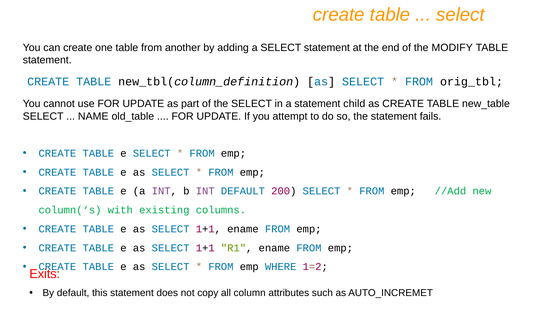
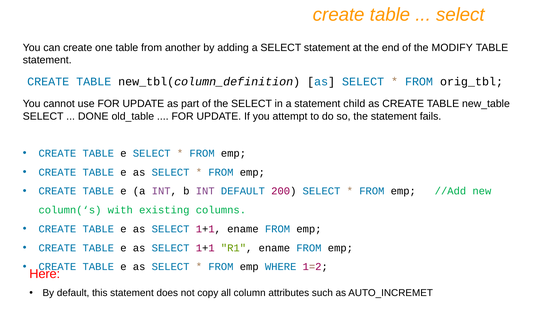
NAME: NAME -> DONE (93, 116)
Exits: Exits -> Here (45, 274)
